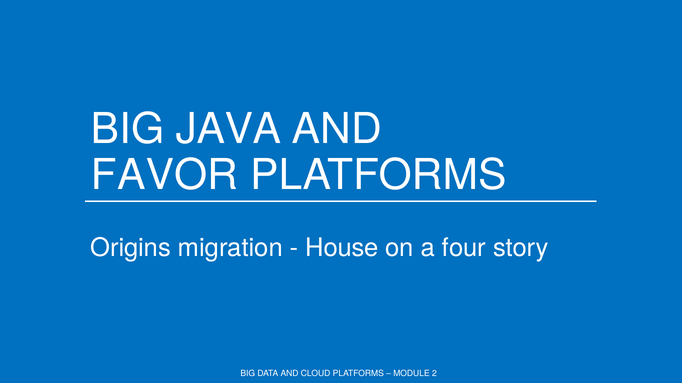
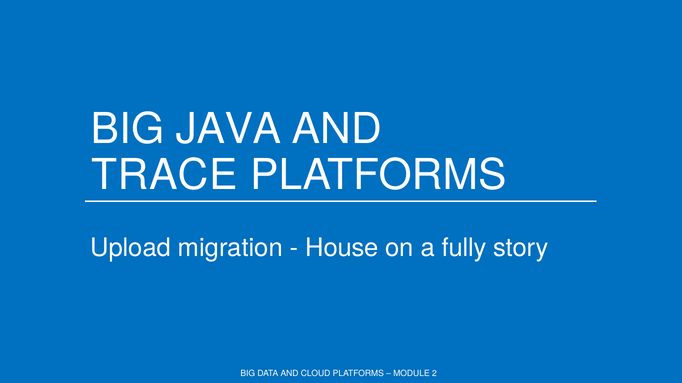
FAVOR: FAVOR -> TRACE (164, 175)
Origins: Origins -> Upload (131, 248)
four: four -> fully (464, 248)
